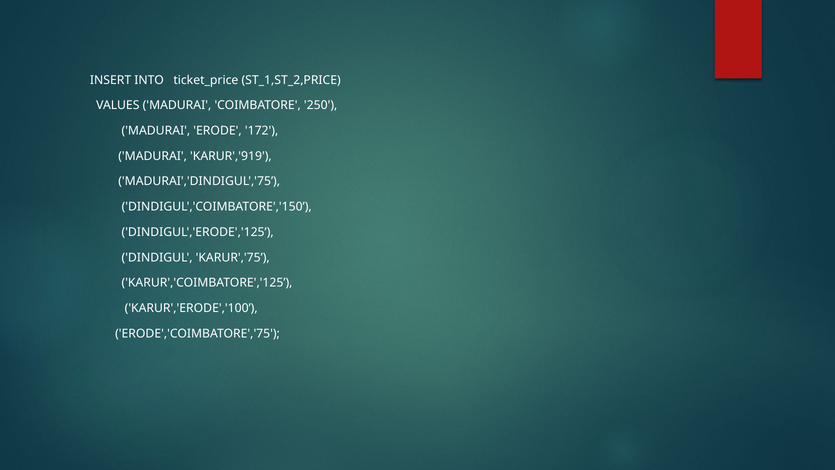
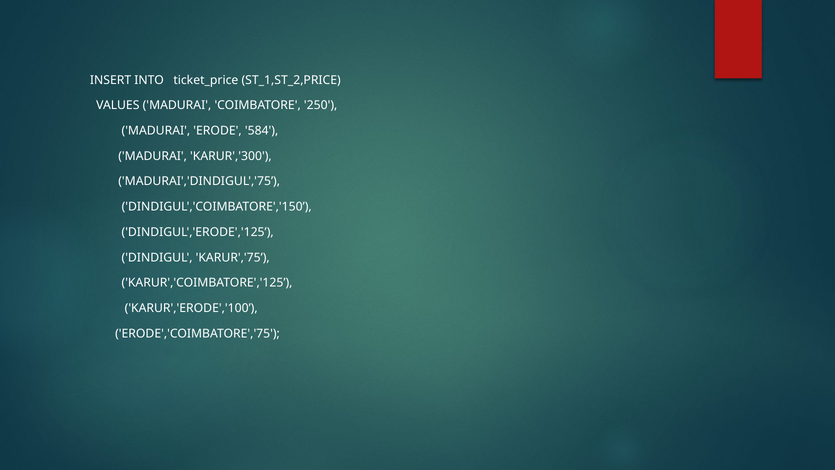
172: 172 -> 584 (262, 131)
KARUR','919: KARUR','919 -> KARUR','300 (231, 156)
